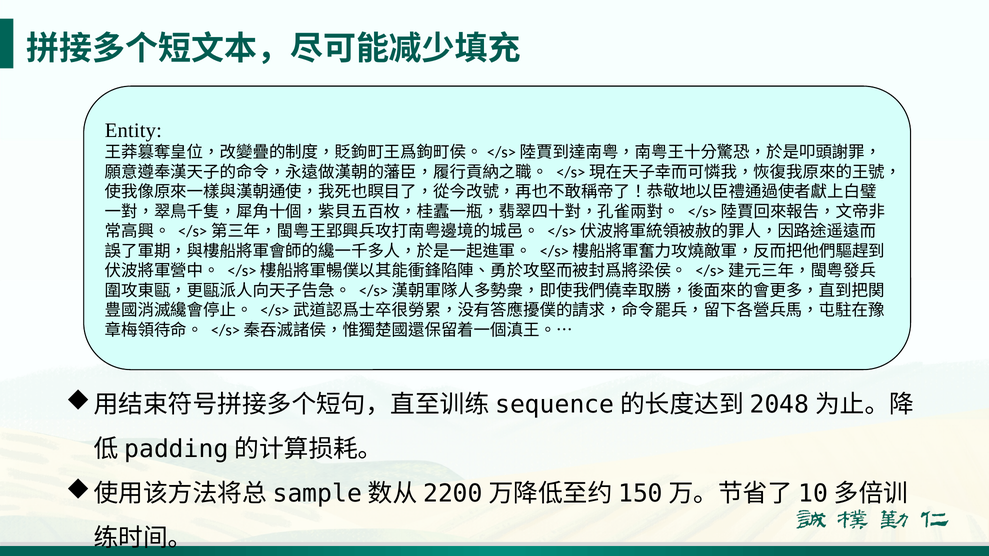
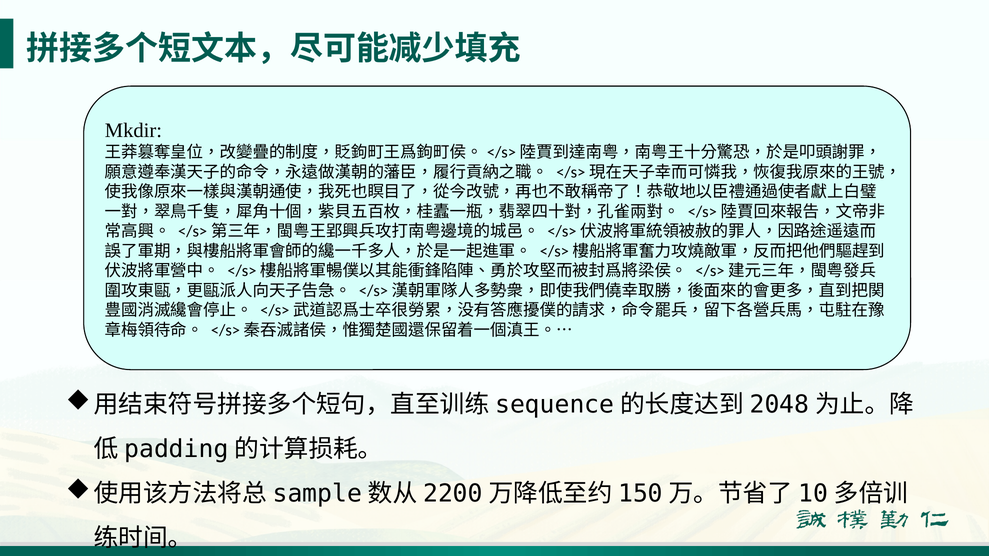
Entity: Entity -> Mkdir (133, 131)
